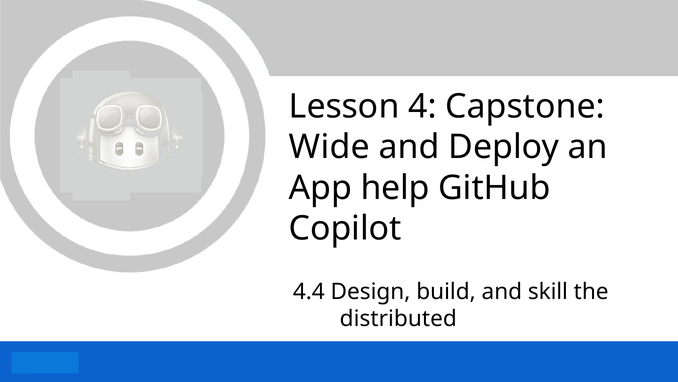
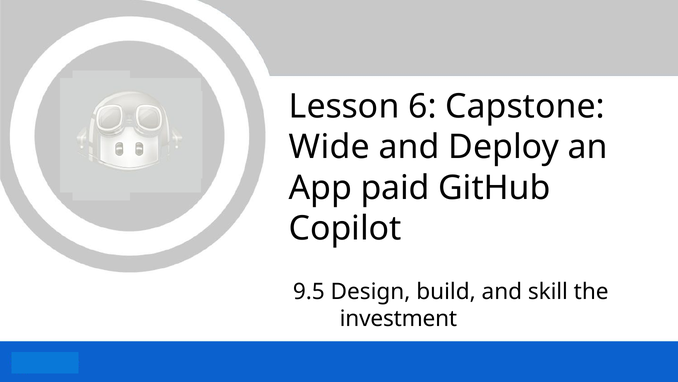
4: 4 -> 6 (422, 106)
help: help -> paid (395, 188)
4.4: 4.4 -> 9.5 (309, 291)
distributed: distributed -> investment (398, 318)
